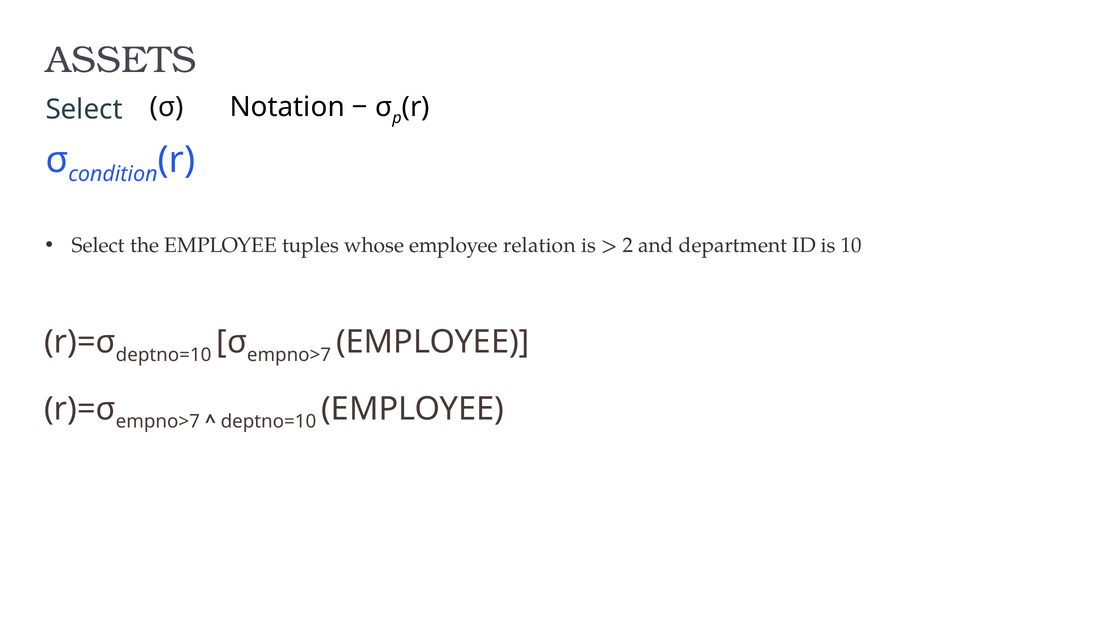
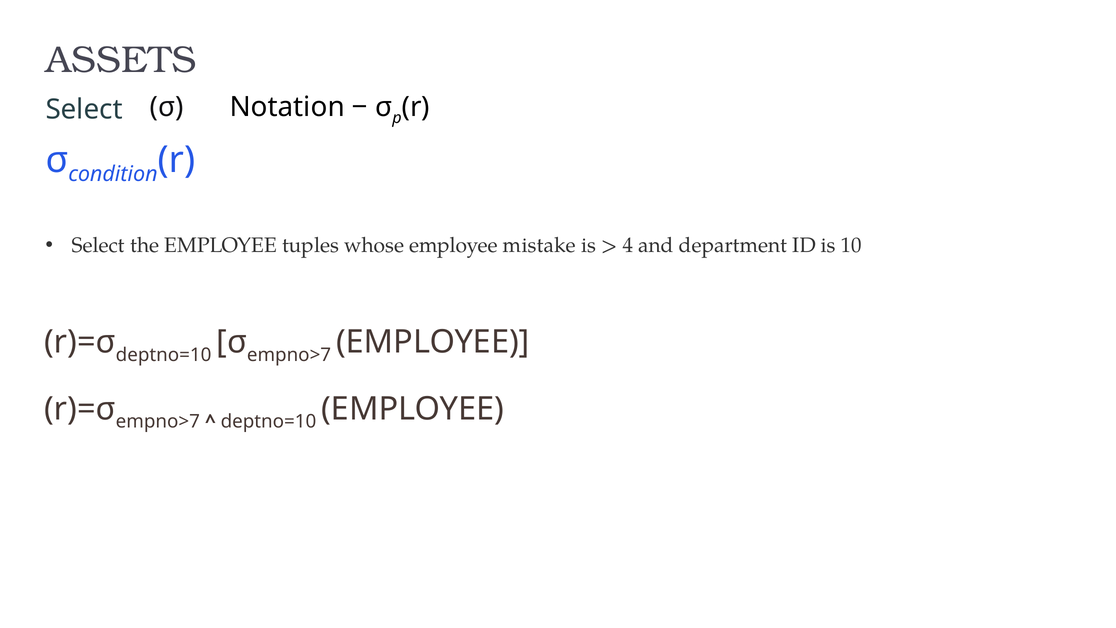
relation: relation -> mistake (539, 245)
2: 2 -> 4 (628, 245)
